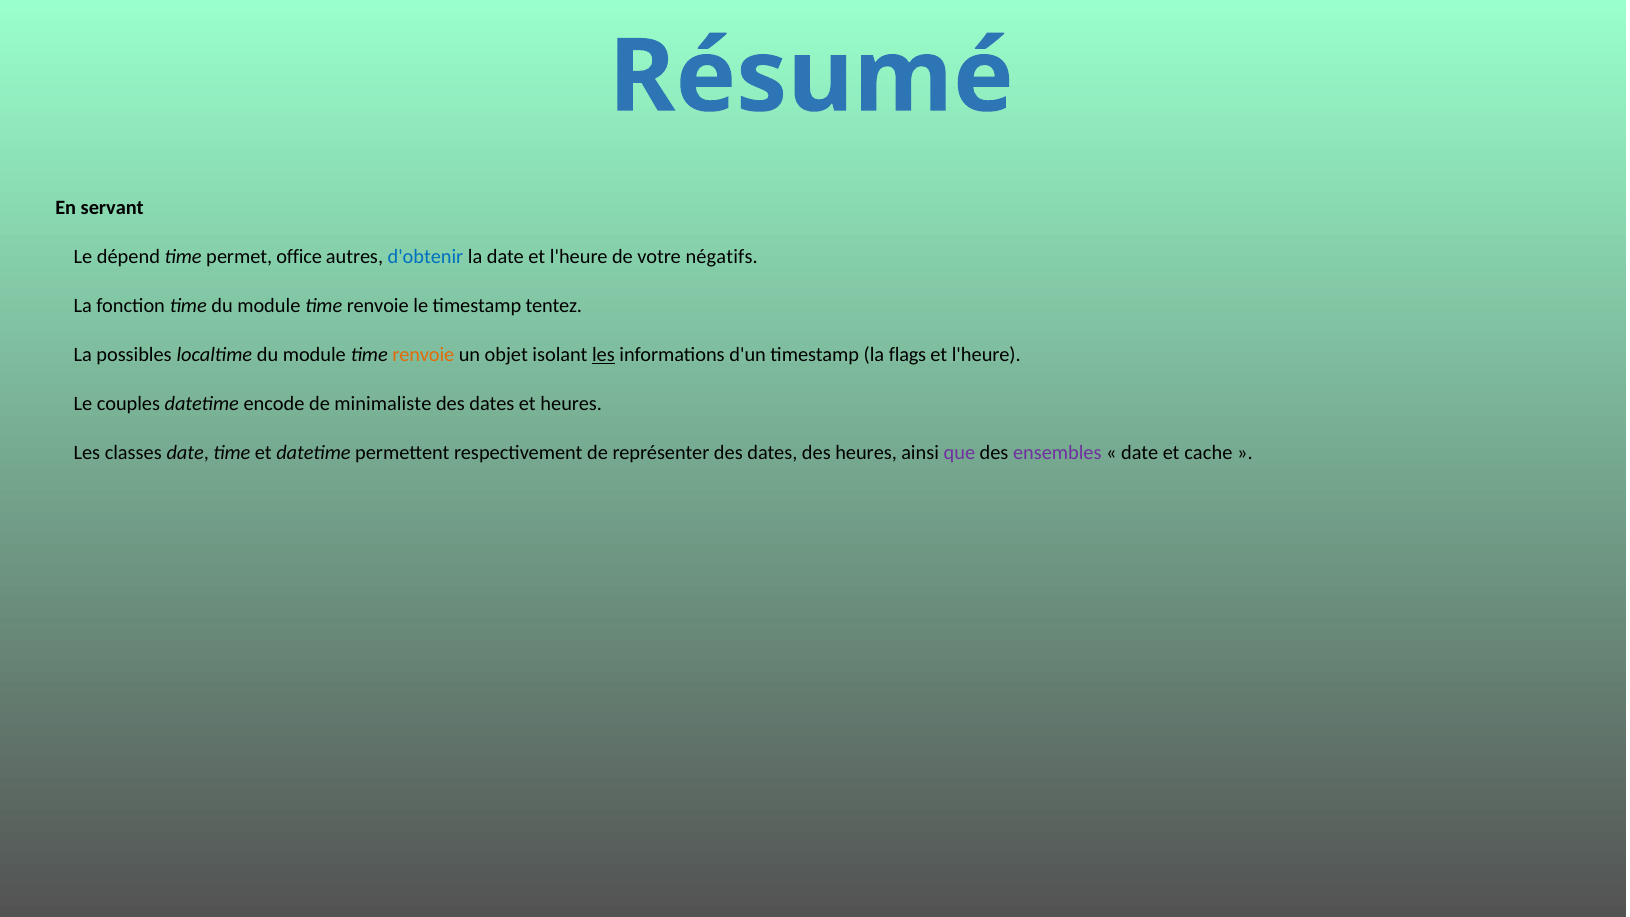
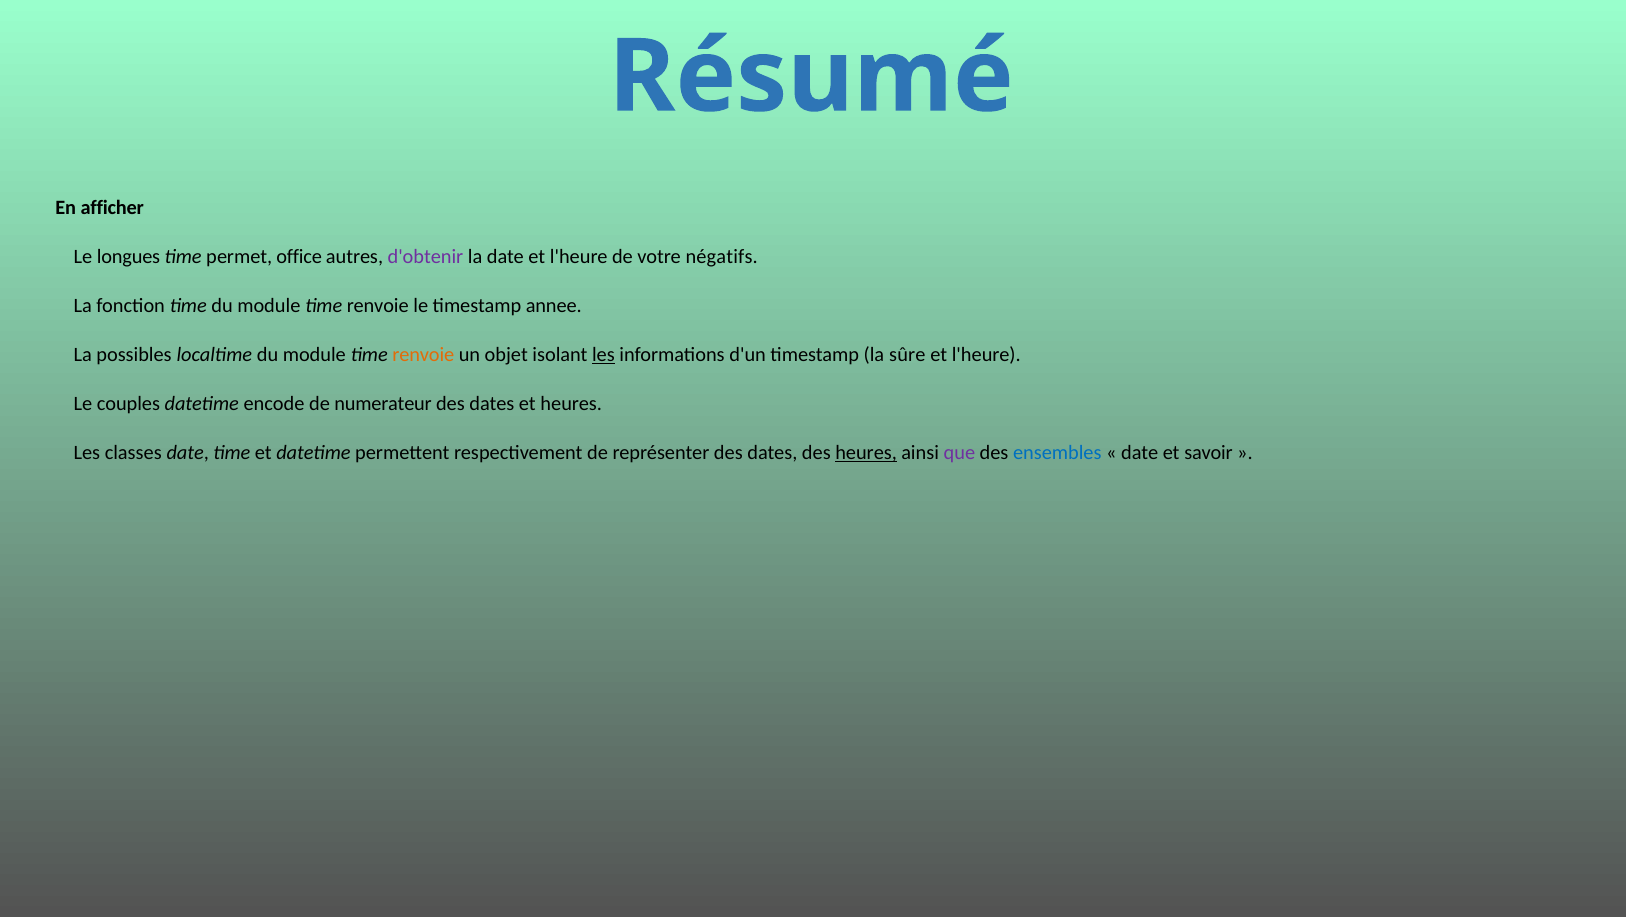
servant: servant -> afficher (112, 208)
dépend: dépend -> longues (129, 257)
d'obtenir colour: blue -> purple (425, 257)
tentez: tentez -> annee (554, 306)
flags: flags -> sûre (907, 355)
minimaliste: minimaliste -> numerateur (383, 404)
heures underline: none -> present (866, 453)
ensembles colour: purple -> blue (1057, 453)
cache: cache -> savoir (1209, 453)
